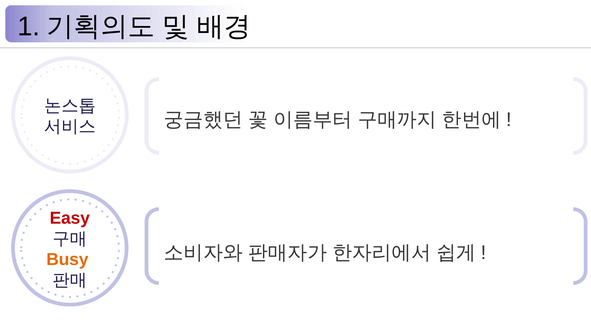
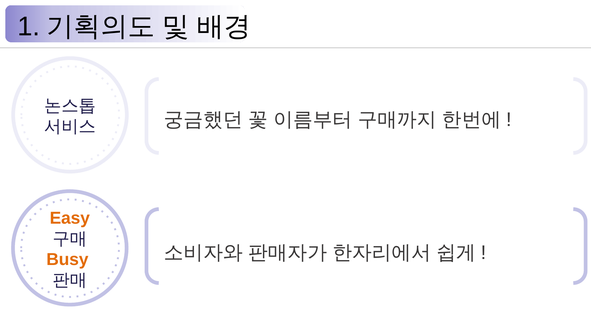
Easy colour: red -> orange (70, 218)
